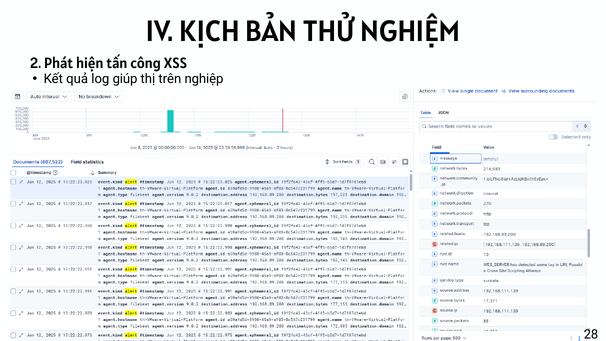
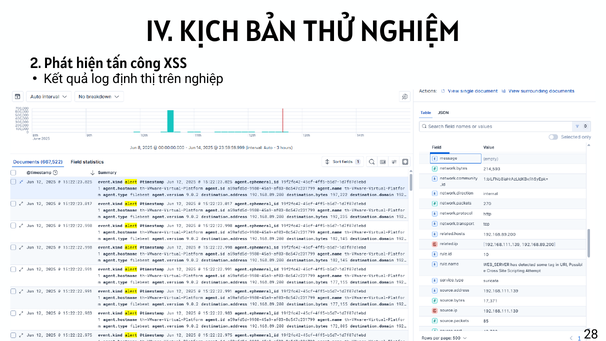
giúp: giúp -> định (125, 79)
